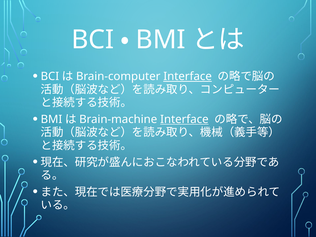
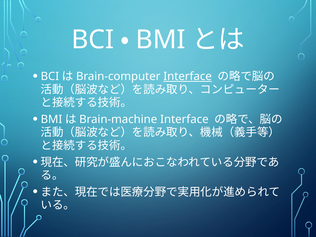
Interface underline: present -> none (184, 119)
